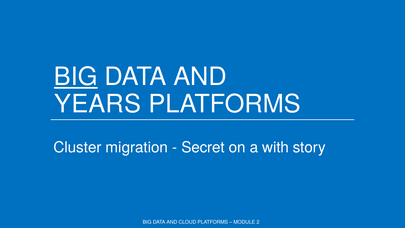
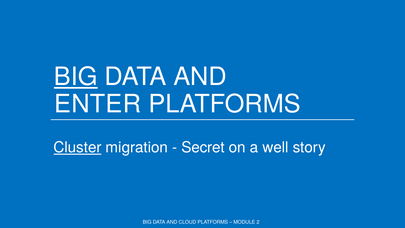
YEARS: YEARS -> ENTER (98, 104)
Cluster underline: none -> present (78, 147)
with: with -> well (276, 147)
